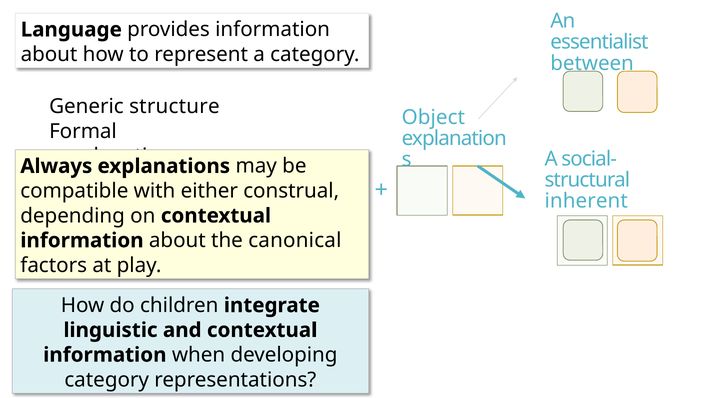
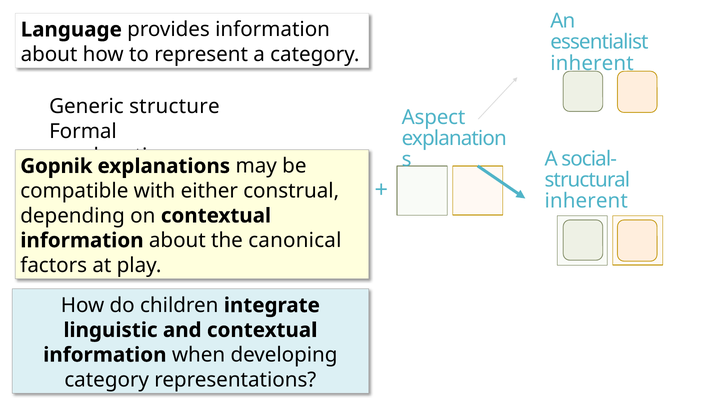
between: between -> inherent (592, 63)
Object: Object -> Aspect (433, 117)
Always: Always -> Gopnik (56, 166)
